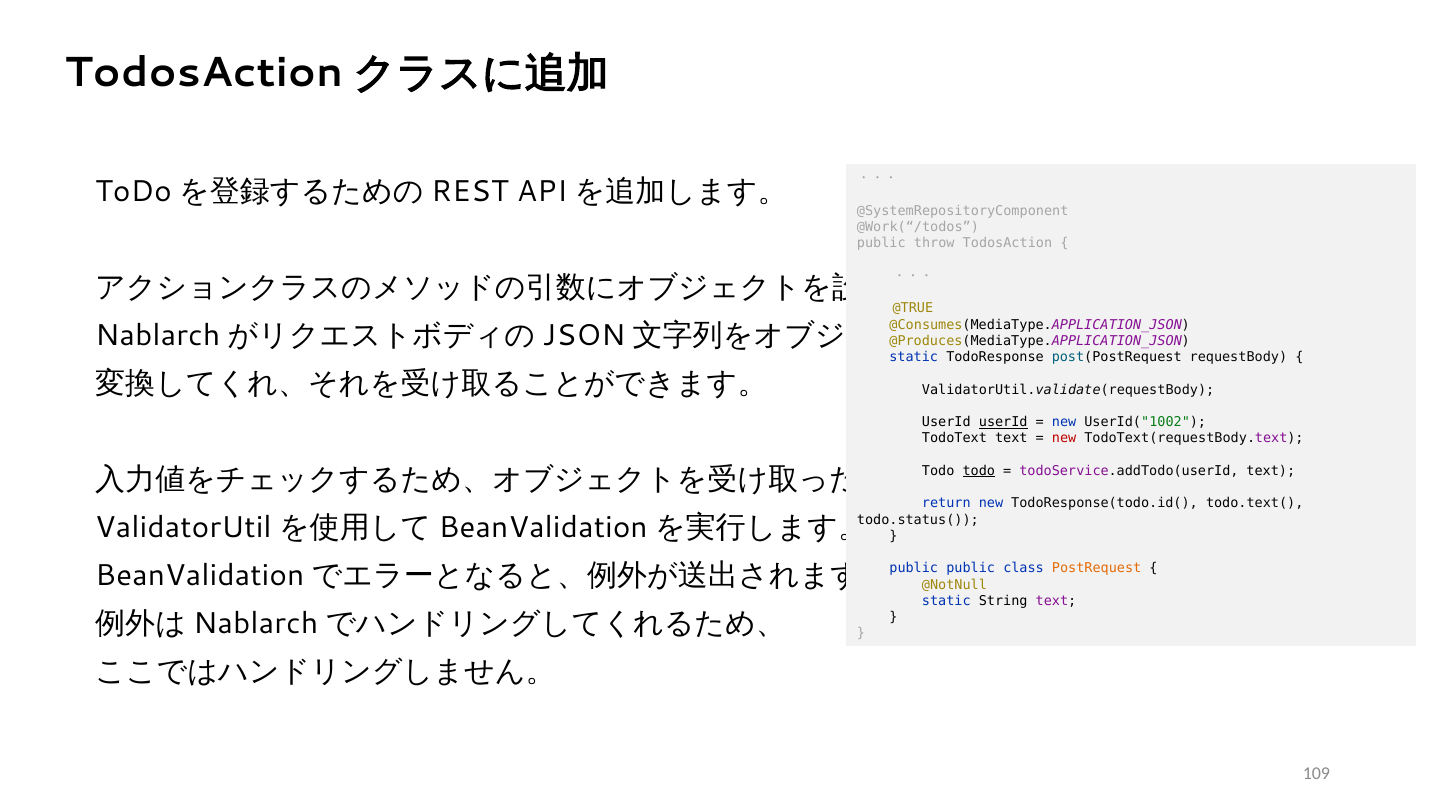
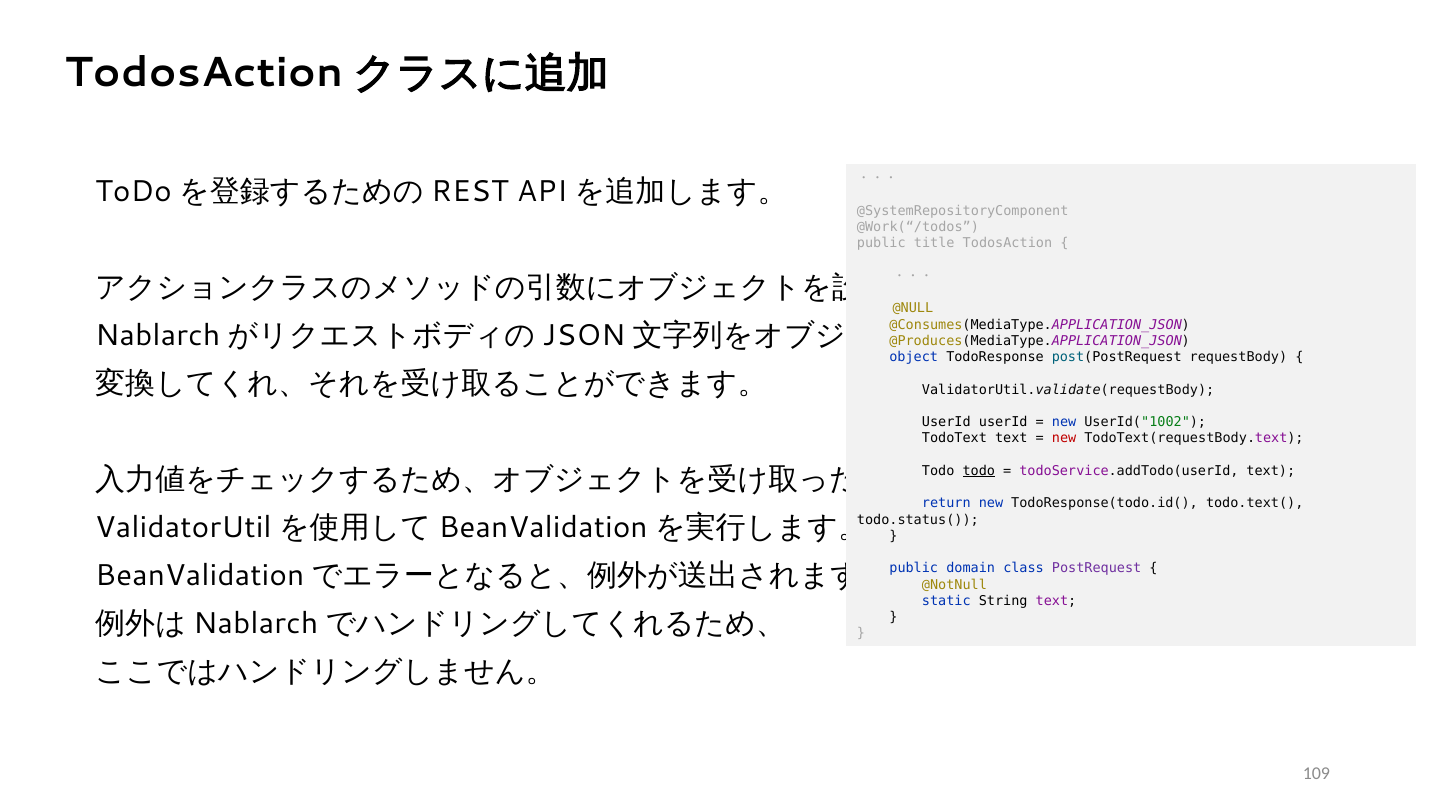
throw: throw -> title (934, 243)
@TRUE: @TRUE -> @NULL (913, 308)
static: static -> object (914, 357)
userId underline: present -> none (1003, 422)
public public: public -> domain (971, 568)
PostRequest colour: orange -> purple (1097, 568)
